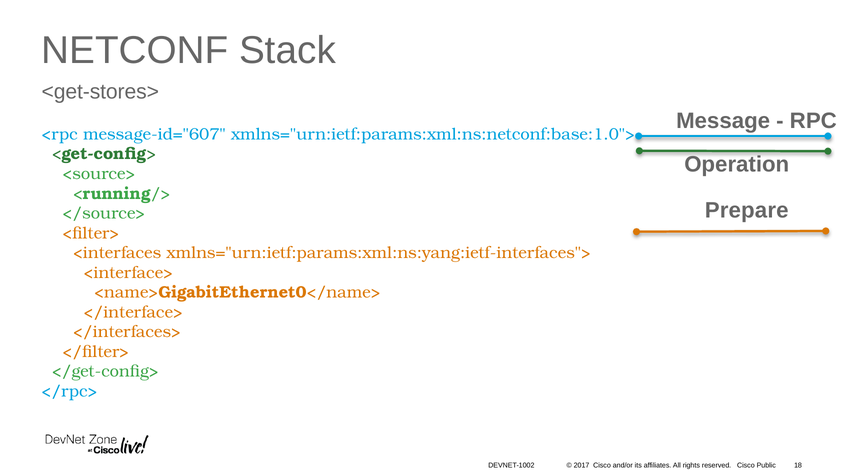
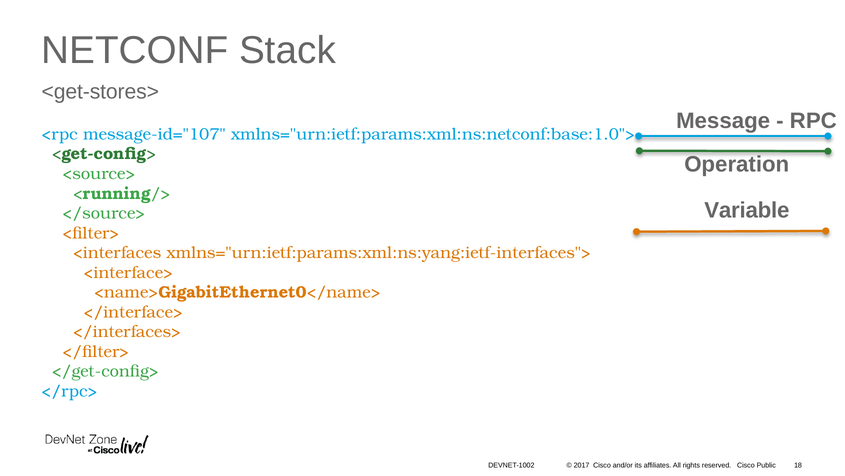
message-id="607: message-id="607 -> message-id="107 (154, 134)
Prepare: Prepare -> Variable (747, 210)
